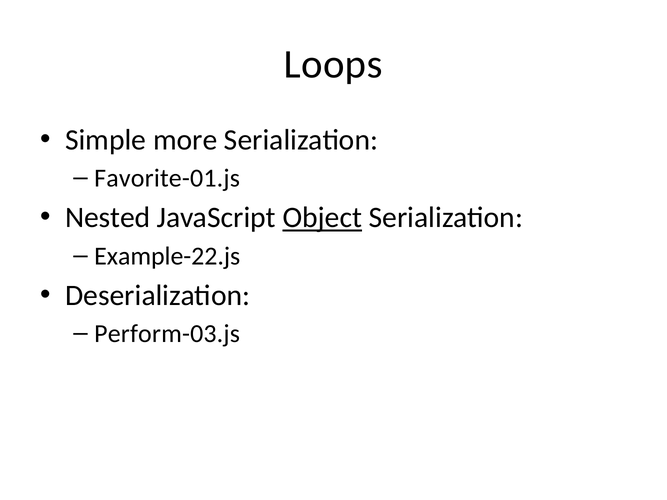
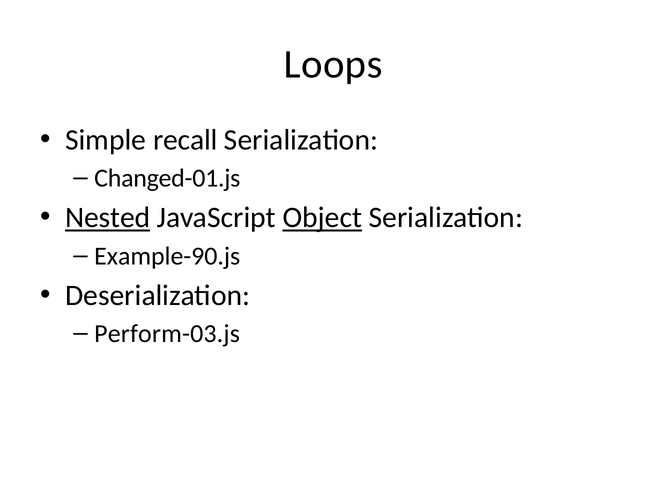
more: more -> recall (185, 140)
Favorite-01.js: Favorite-01.js -> Changed-01.js (167, 178)
Nested underline: none -> present (108, 218)
Example-22.js: Example-22.js -> Example-90.js (167, 256)
